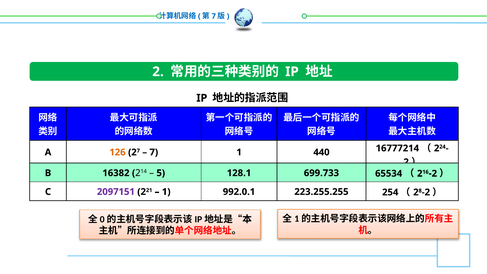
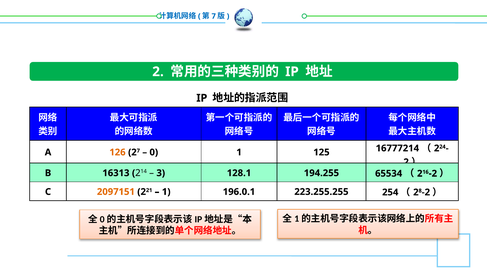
7: 7 -> 0 (154, 152)
440: 440 -> 125 (321, 152)
16382: 16382 -> 16313 (116, 173)
5: 5 -> 3 (161, 173)
699.733: 699.733 -> 194.255 (321, 173)
2097151 colour: purple -> orange (116, 192)
992.0.1: 992.0.1 -> 196.0.1 (239, 192)
